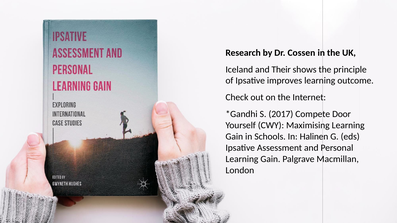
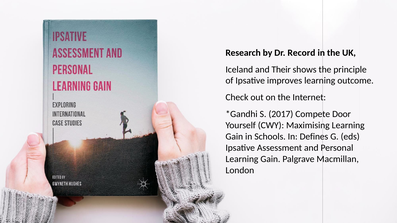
Cossen: Cossen -> Record (301, 53)
Halinen: Halinen -> Defines (314, 137)
